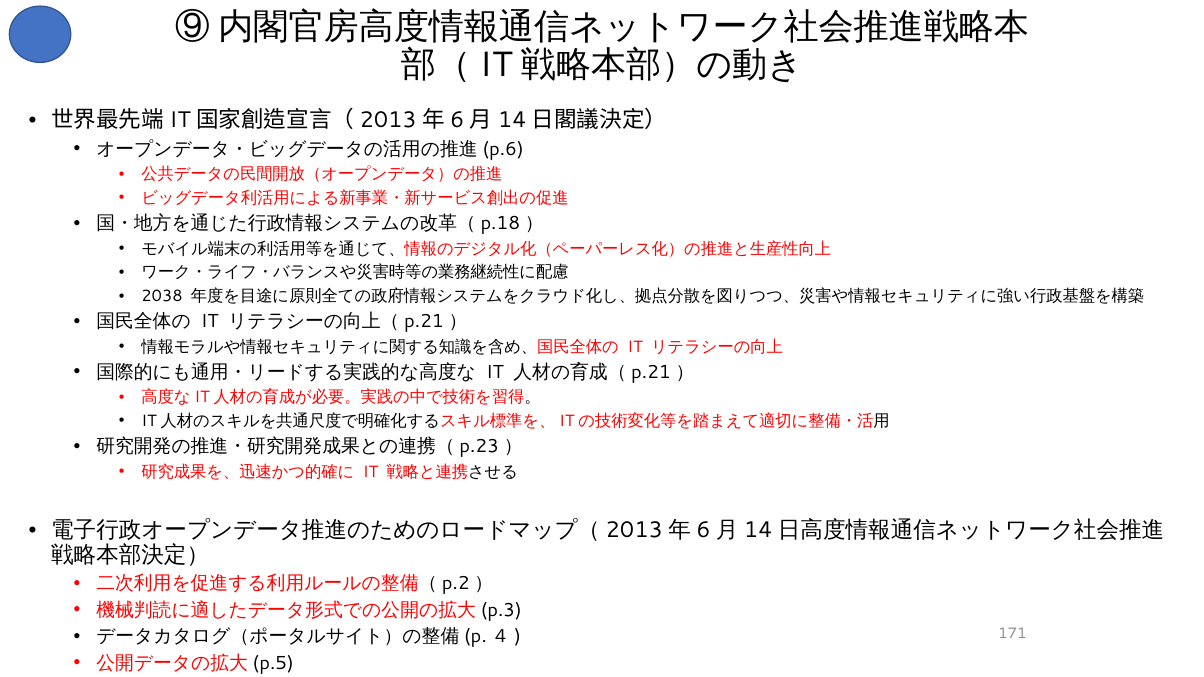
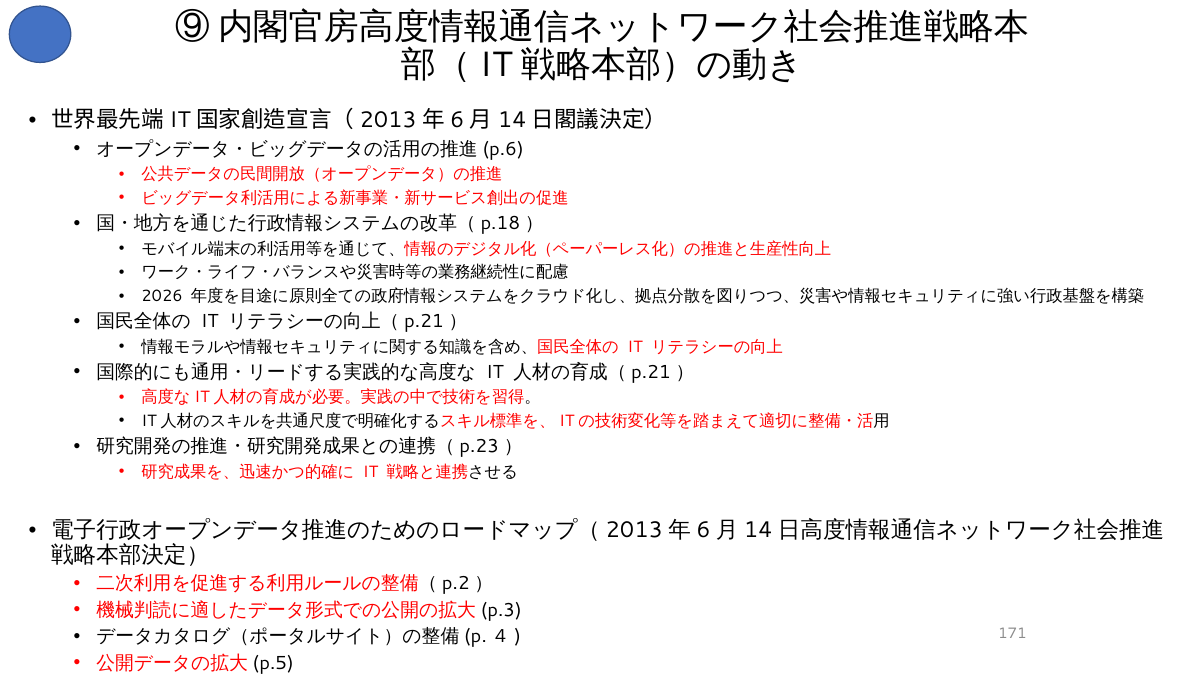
2038: 2038 -> 2026 (162, 297)
